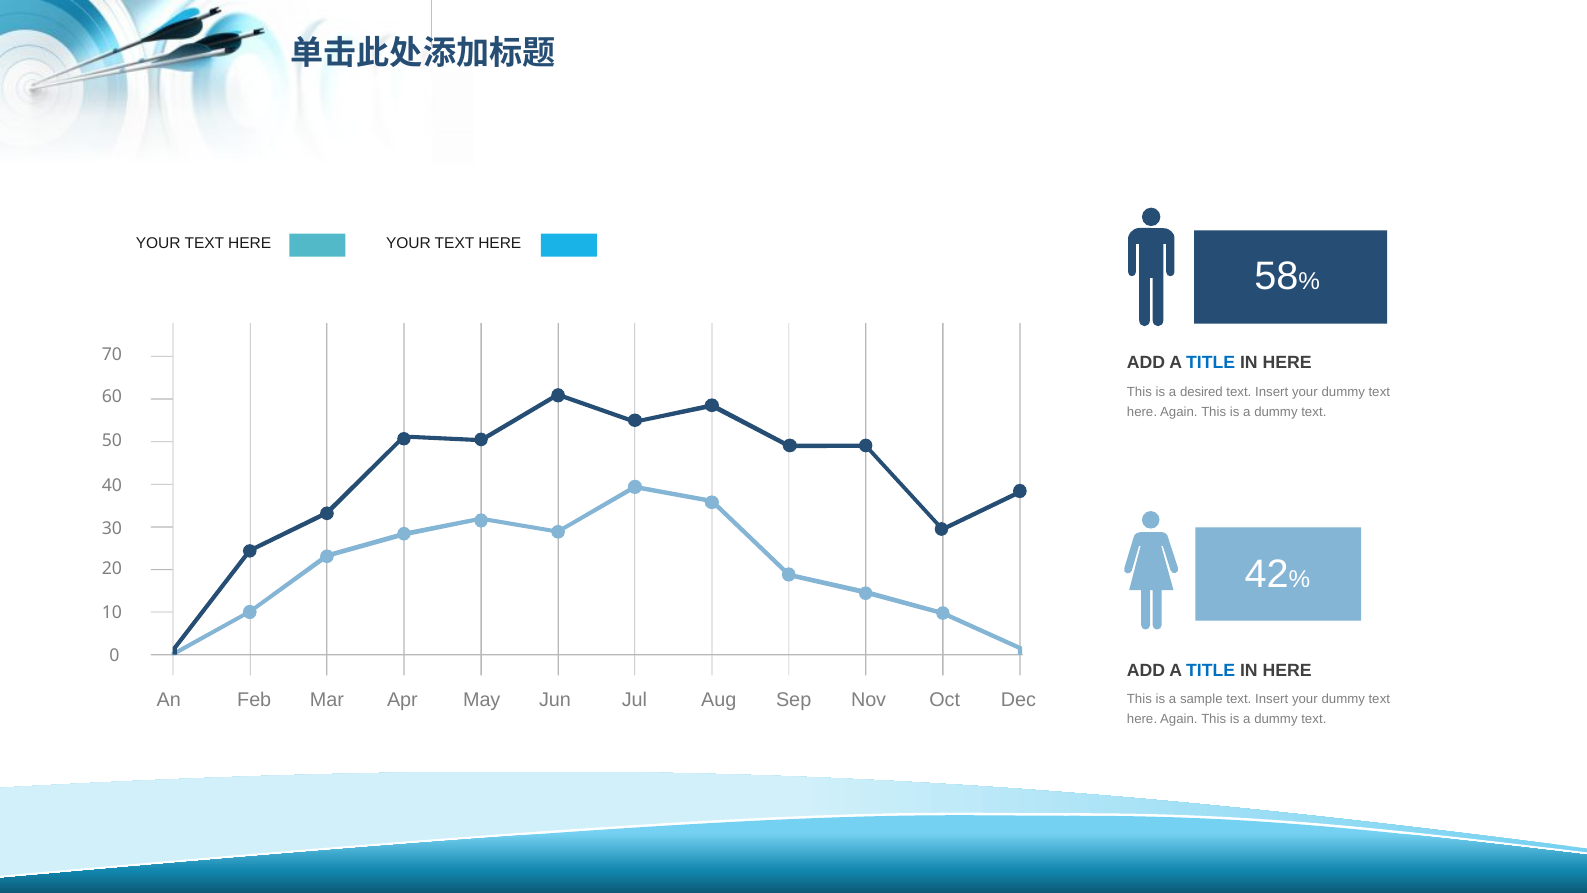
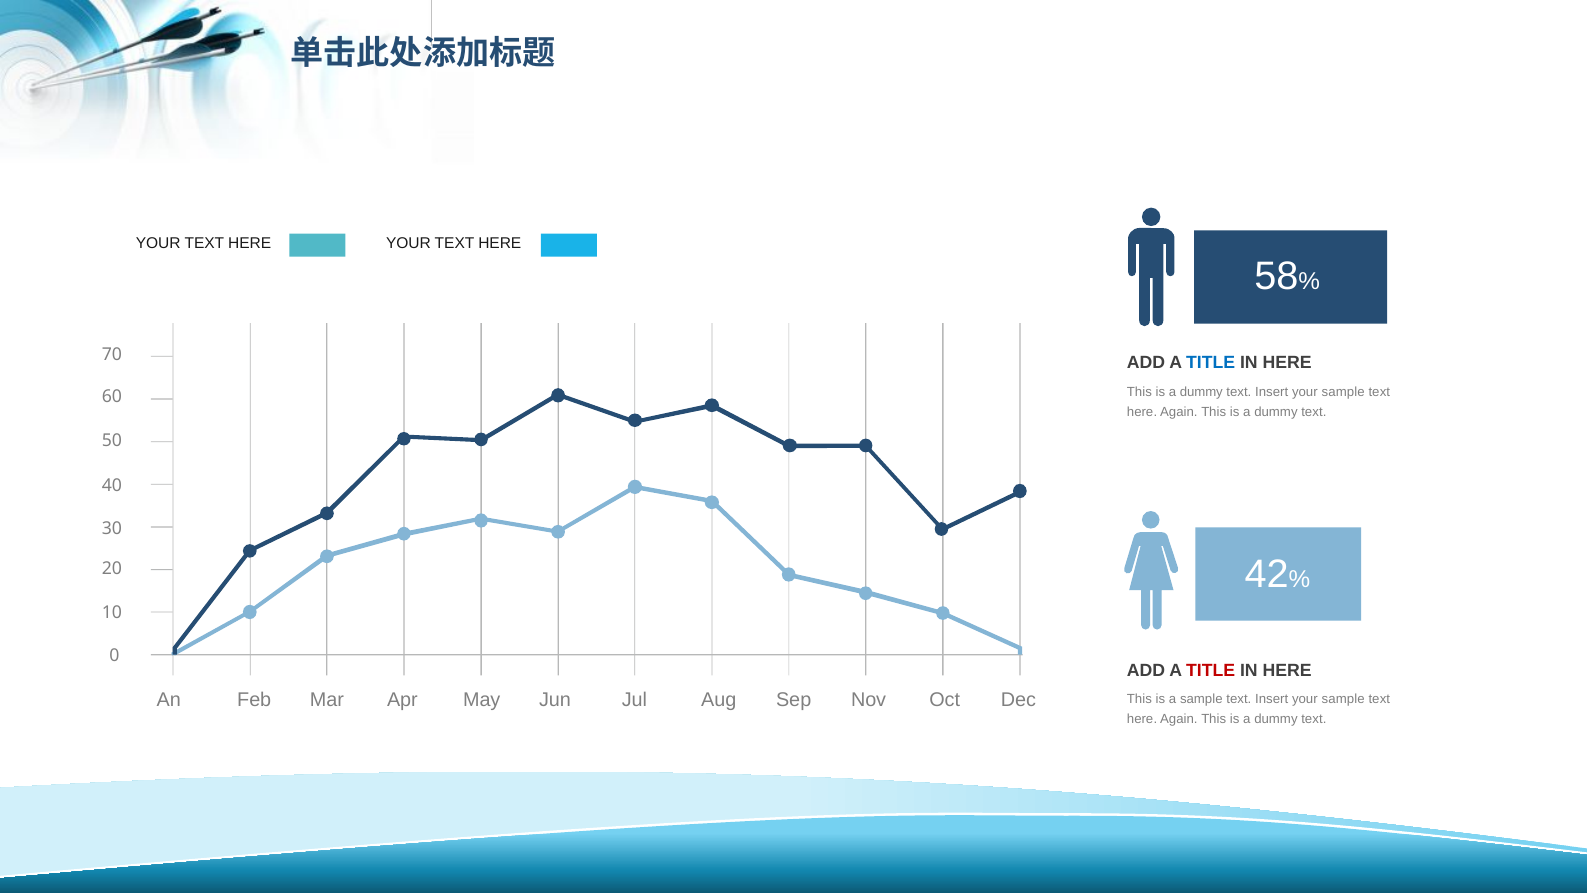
desired: desired -> dummy (1201, 392)
dummy: dummy -> sample (1343, 392)
TITLE colour: blue -> red (1211, 670)
dummy: dummy -> sample (1343, 699)
